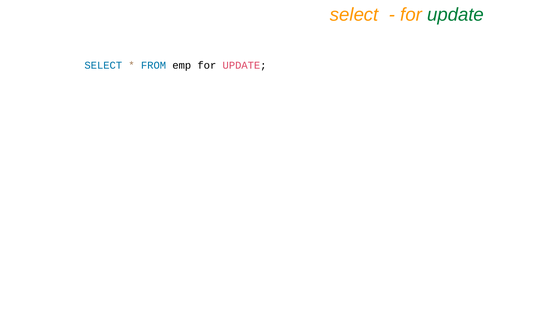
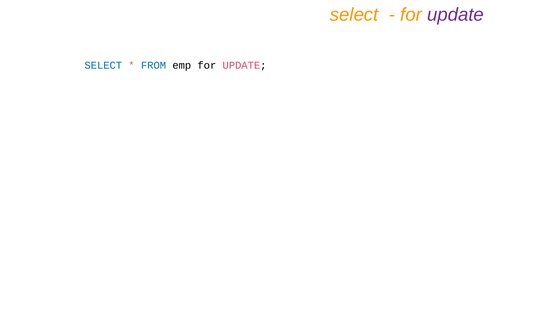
update colour: green -> purple (455, 15)
